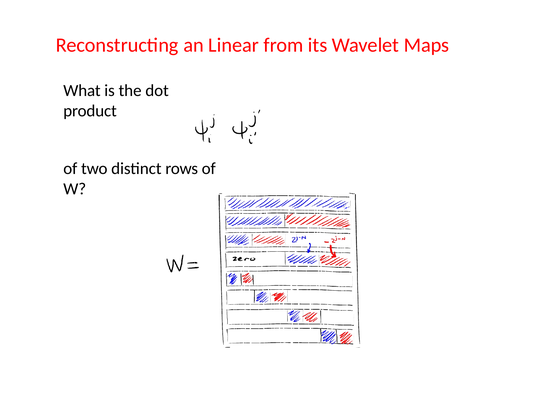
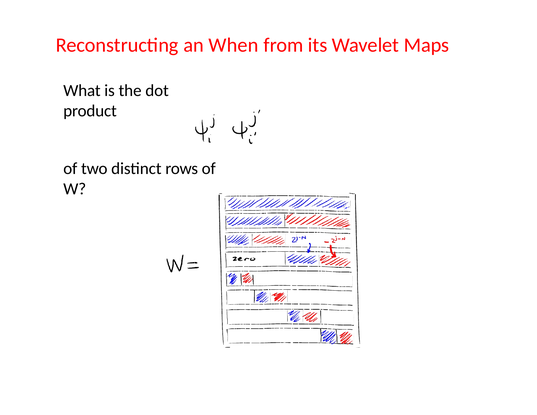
Linear: Linear -> When (233, 45)
